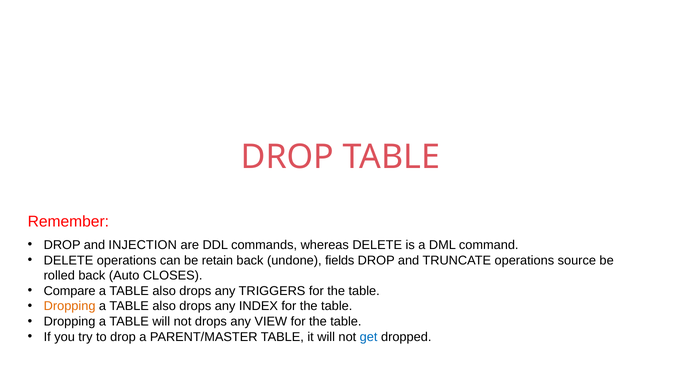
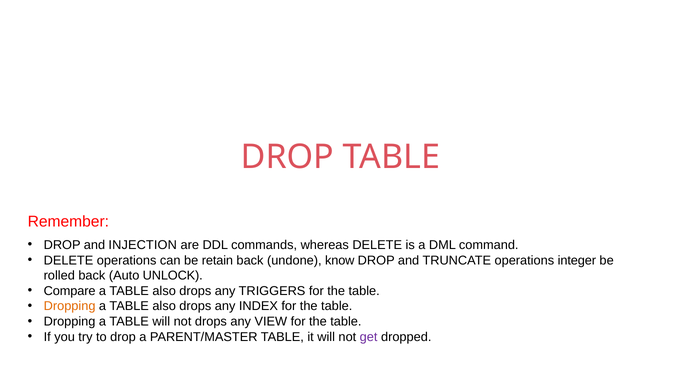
fields: fields -> know (340, 260)
source: source -> integer (577, 260)
CLOSES: CLOSES -> UNLOCK (173, 276)
get colour: blue -> purple (369, 337)
